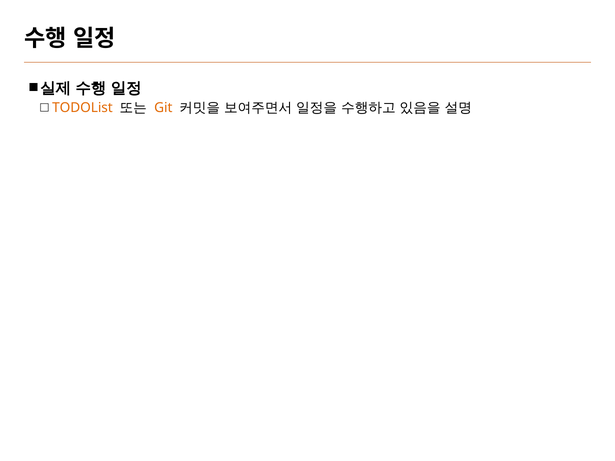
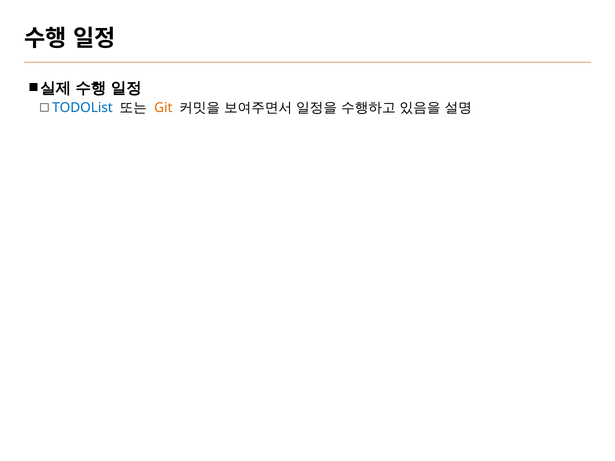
TODOList colour: orange -> blue (82, 108)
